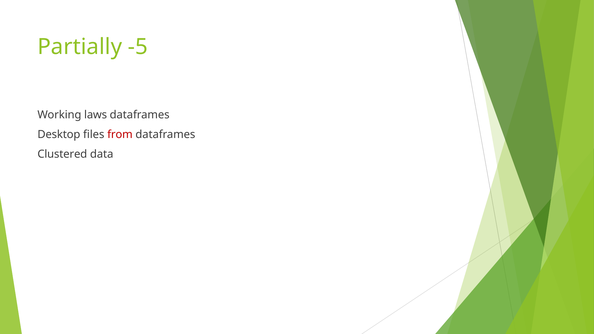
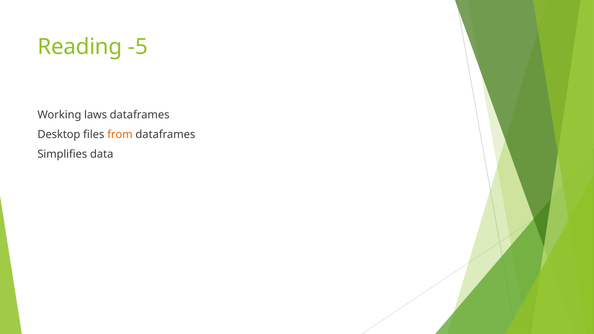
Partially: Partially -> Reading (80, 47)
from colour: red -> orange (120, 135)
Clustered: Clustered -> Simplifies (62, 154)
